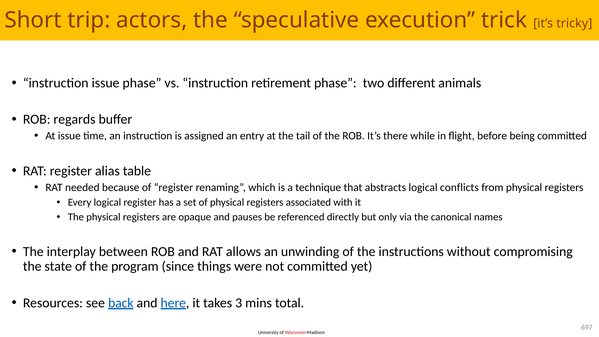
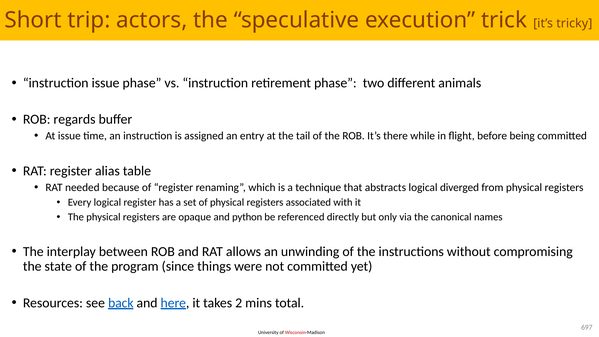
conflicts: conflicts -> diverged (460, 187)
pauses: pauses -> python (247, 217)
3: 3 -> 2 (239, 303)
